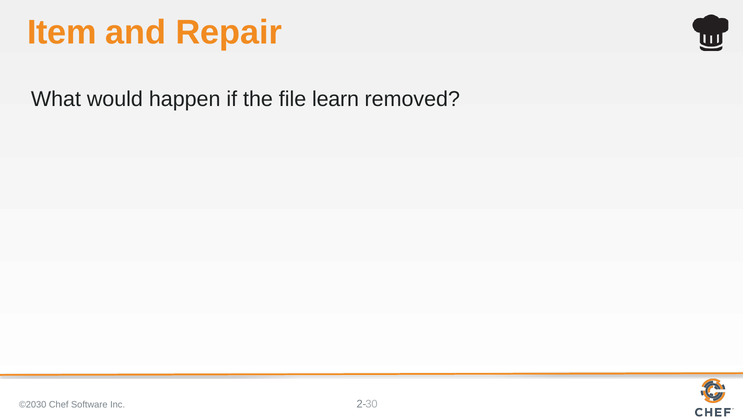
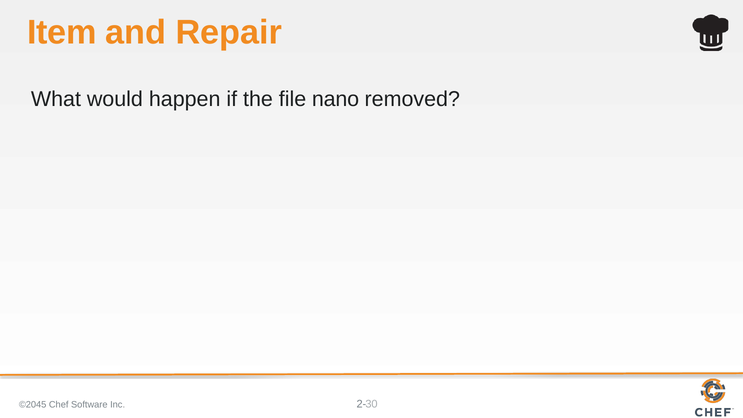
learn: learn -> nano (336, 99)
©2030: ©2030 -> ©2045 (33, 404)
